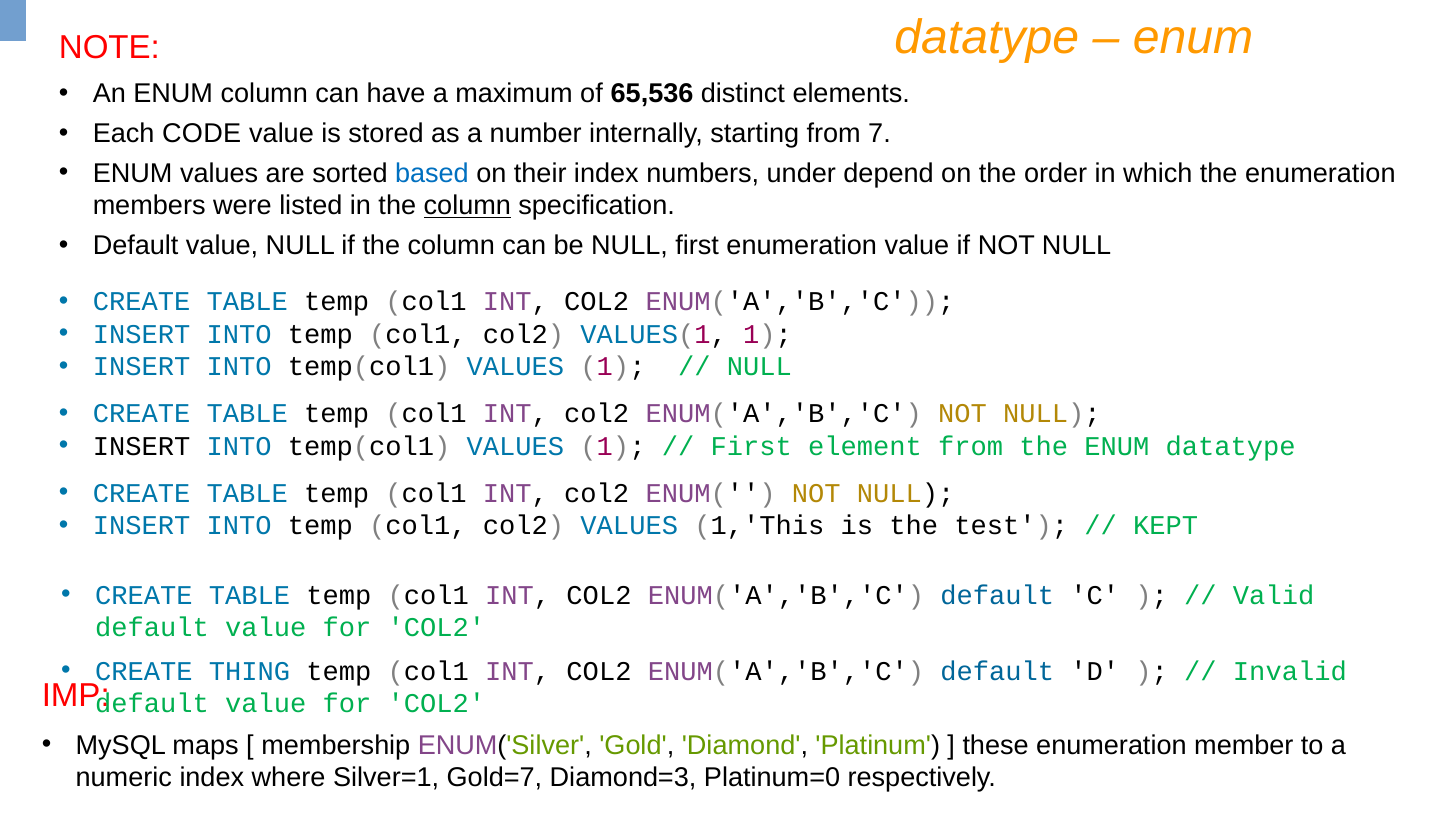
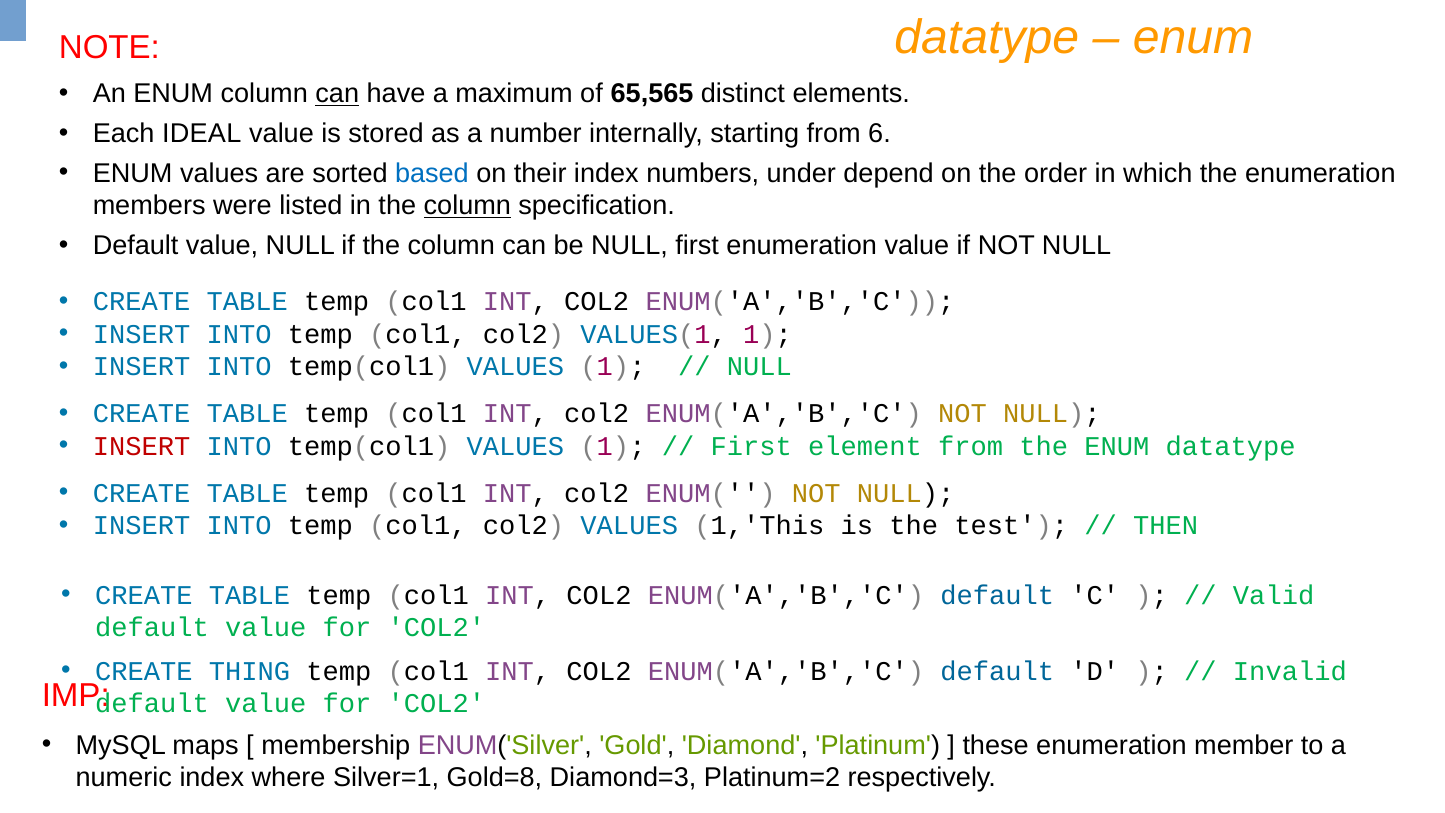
can underline: none -> present (337, 94)
65,536: 65,536 -> 65,565 (652, 94)
CODE: CODE -> IDEAL (202, 134)
7: 7 -> 6 (880, 134)
INSERT colour: black -> red (142, 446)
KEPT: KEPT -> THEN (1166, 526)
Gold=7: Gold=7 -> Gold=8 (494, 778)
Platinum=0: Platinum=0 -> Platinum=2 (772, 778)
